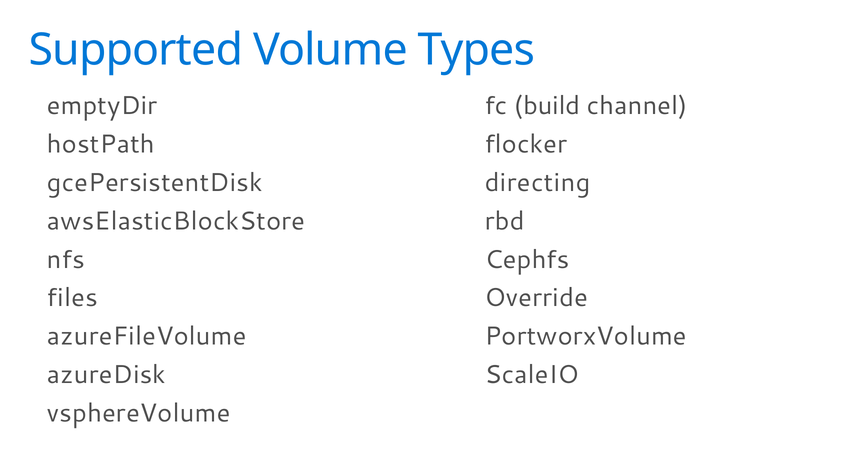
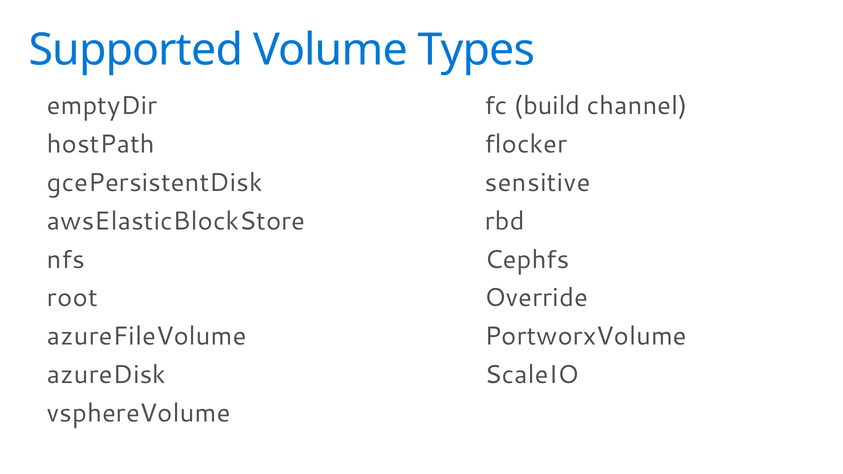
directing: directing -> sensitive (538, 183)
files: files -> root (73, 298)
